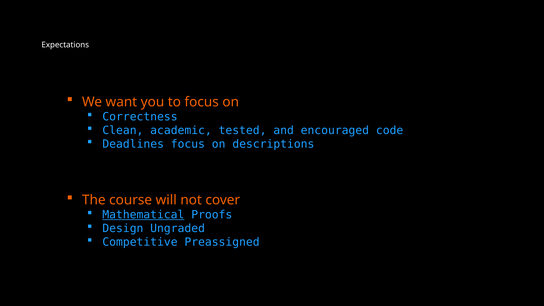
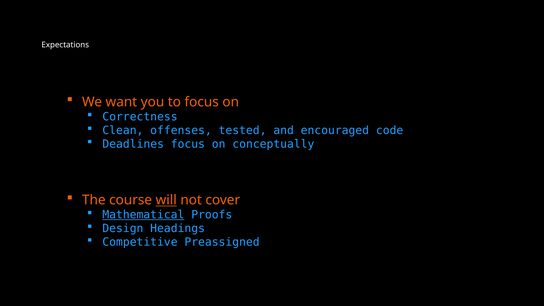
academic: academic -> offenses (181, 130)
descriptions: descriptions -> conceptually (273, 144)
will underline: none -> present (166, 200)
Ungraded: Ungraded -> Headings (178, 229)
